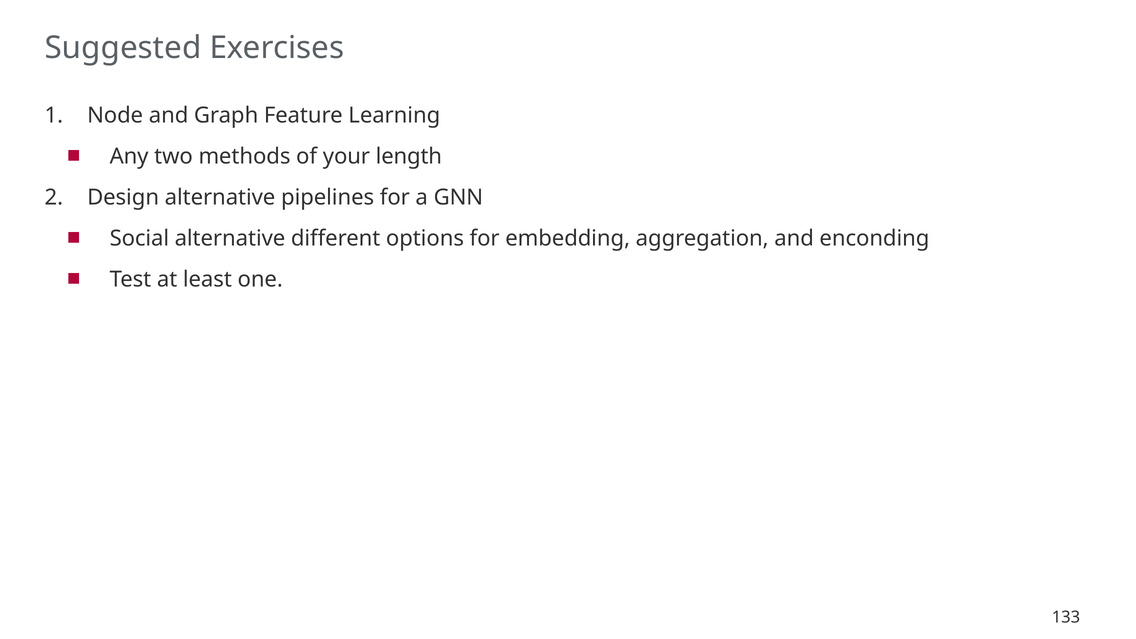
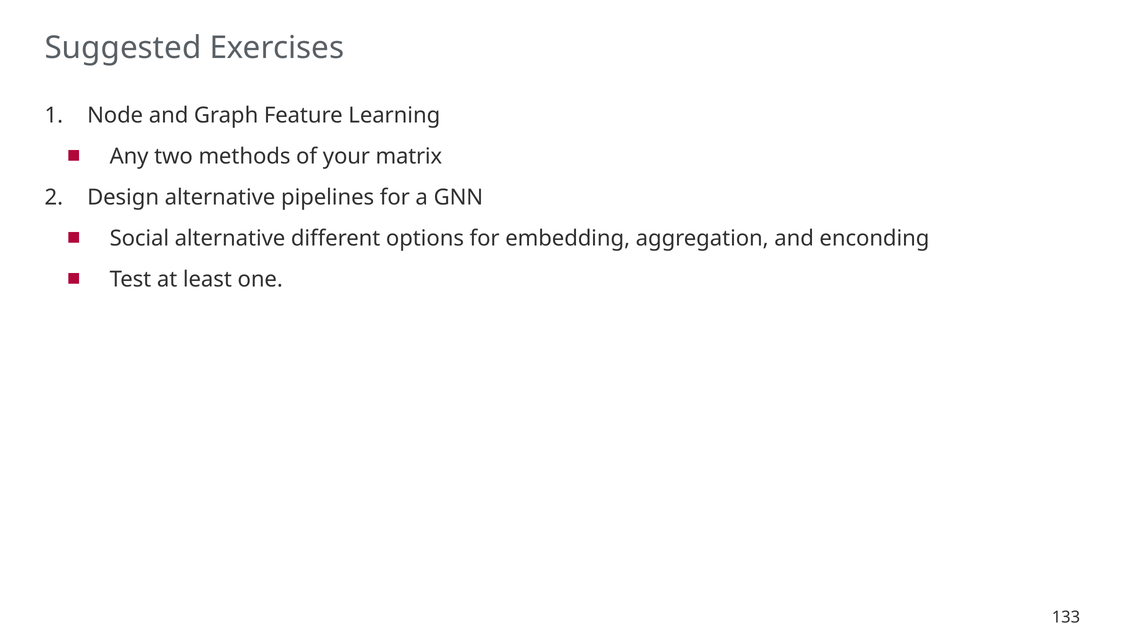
length: length -> matrix (409, 156)
